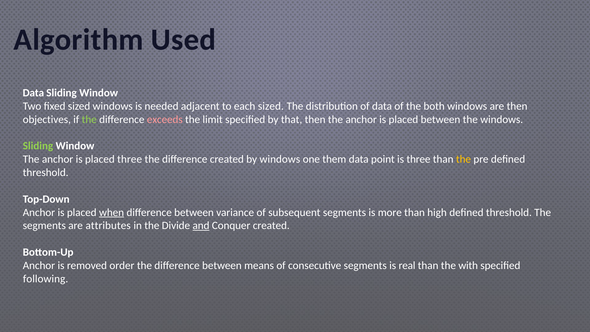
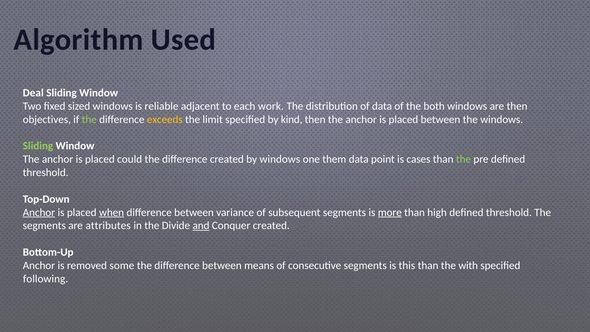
Data: Data -> Deal (33, 93)
needed: needed -> reliable (161, 106)
each sized: sized -> work (271, 106)
exceeds colour: pink -> yellow (165, 119)
that: that -> kind (292, 119)
placed three: three -> could (130, 159)
is three: three -> cases (418, 159)
the colour: yellow -> light green (463, 159)
Anchor underline: none -> present (39, 212)
more underline: none -> present (390, 212)
order: order -> some (122, 265)
real: real -> this (407, 265)
